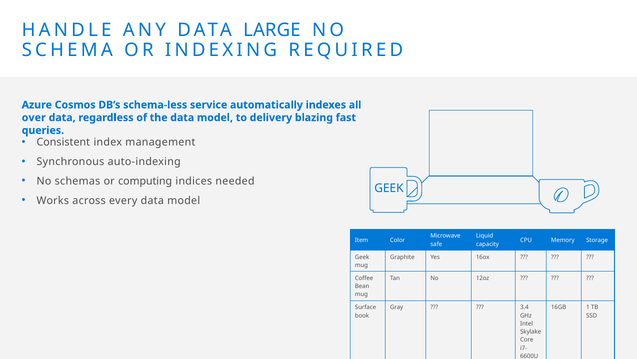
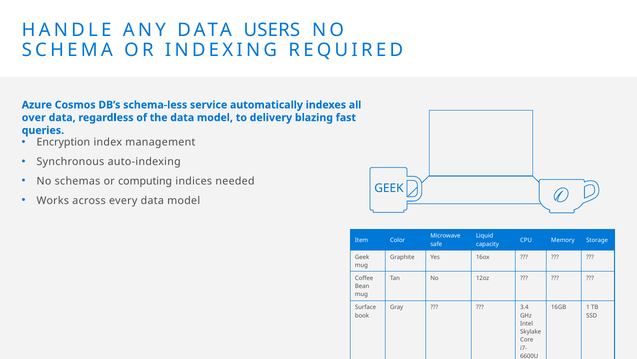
LARGE: LARGE -> USERS (272, 30)
Consistent: Consistent -> Encryption (63, 142)
